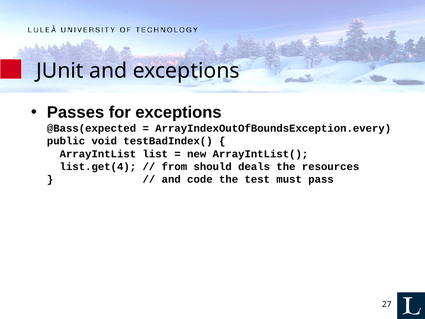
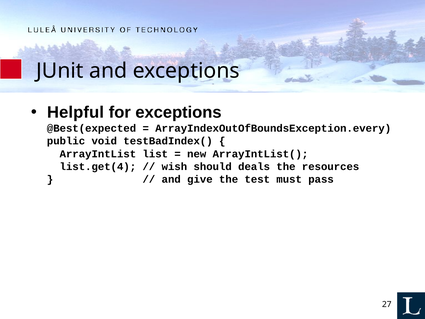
Passes: Passes -> Helpful (76, 112)
@Bass(expected: @Bass(expected -> @Best(expected (92, 128)
from: from -> wish (174, 167)
code: code -> give (200, 179)
